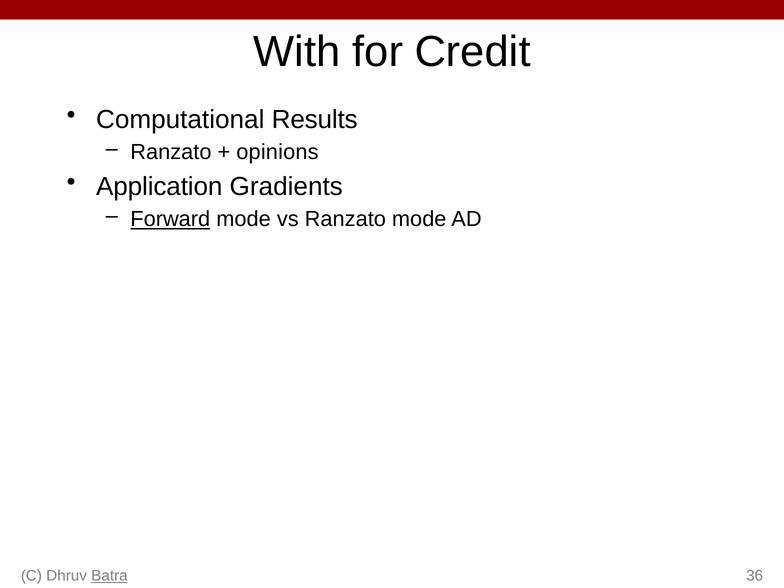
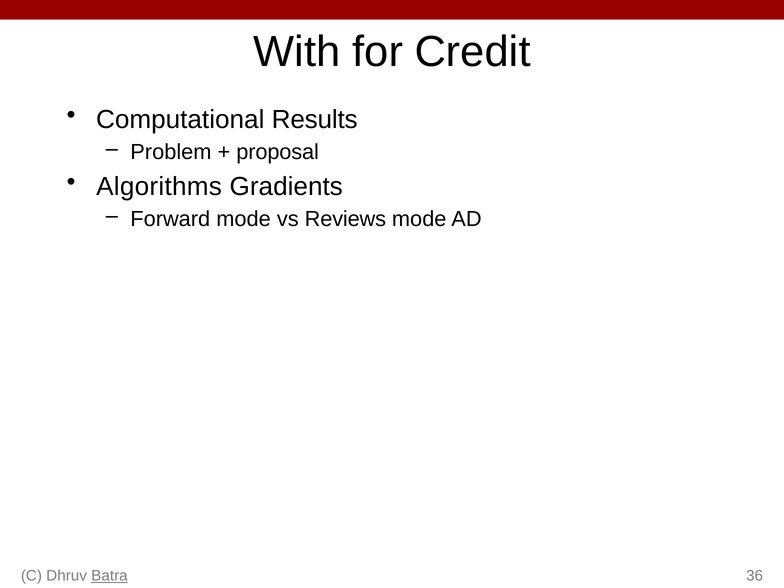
Ranzato: Ranzato -> Problem (171, 152)
opinions: opinions -> proposal (278, 152)
Application: Application -> Algorithms (159, 187)
Forward underline: present -> none (170, 219)
vs Ranzato: Ranzato -> Reviews (345, 219)
